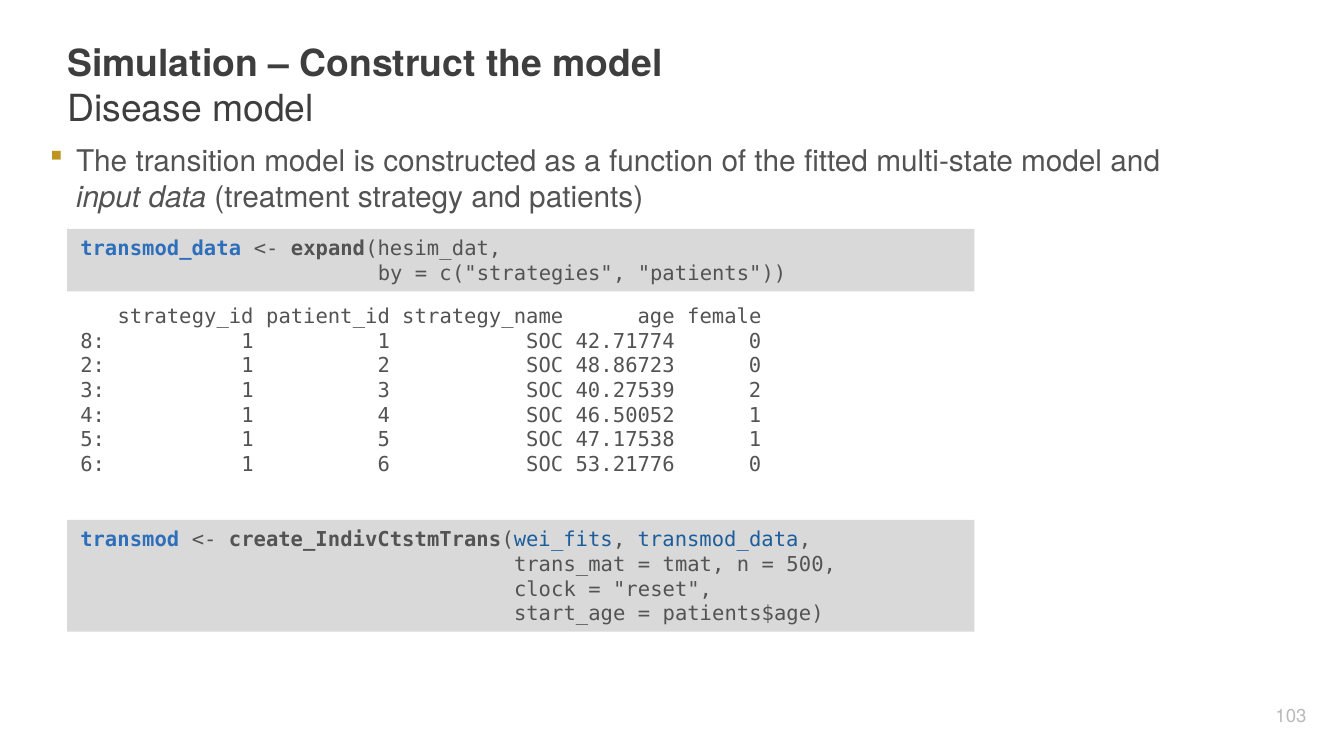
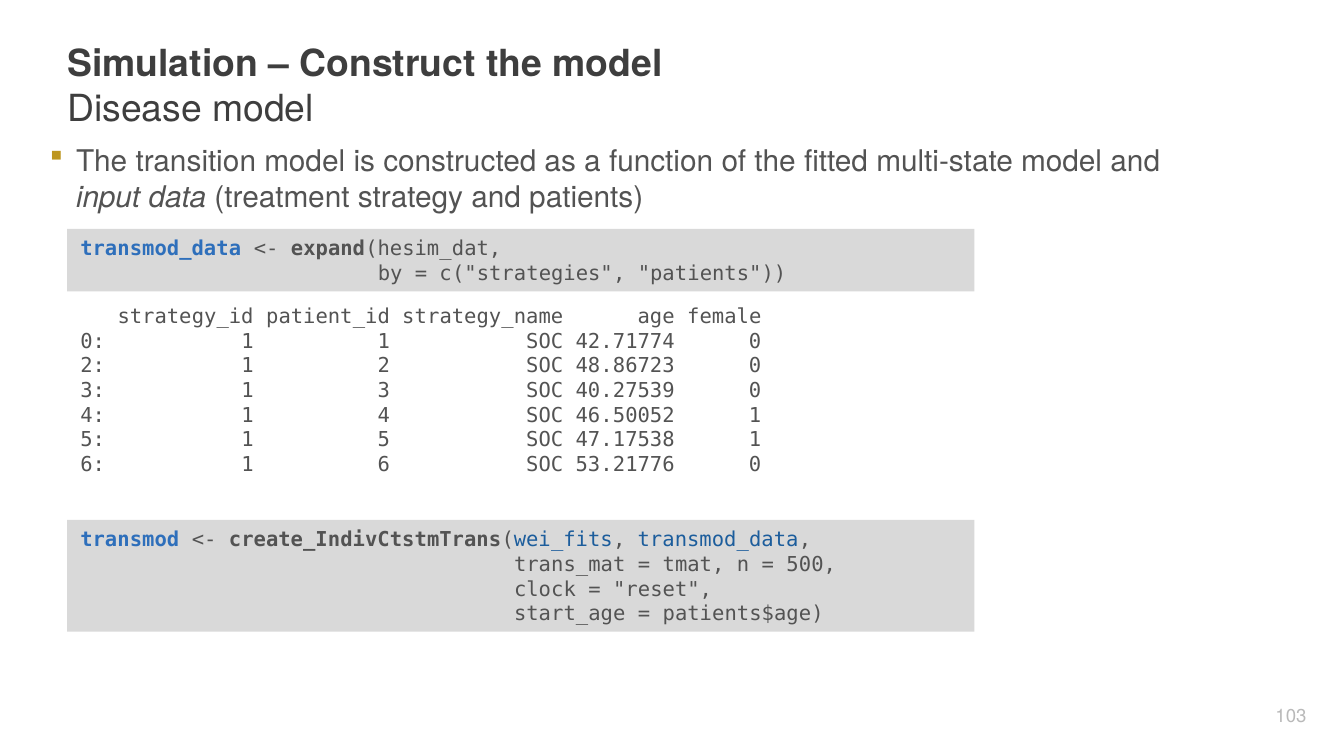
8: 8 -> 0 (93, 341)
40.27539 2: 2 -> 0 (755, 390)
